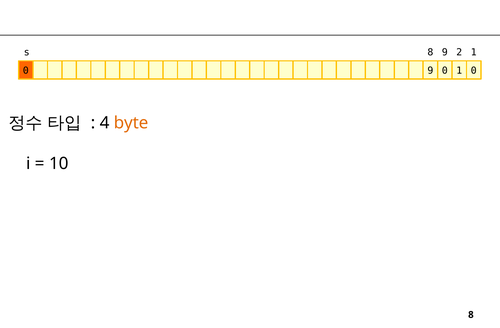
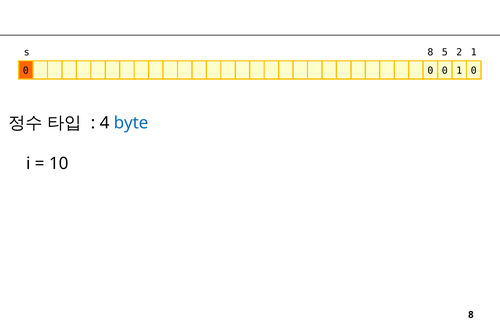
8 9: 9 -> 5 (445, 52)
9: 9 -> 0 (430, 71)
byte colour: orange -> blue (131, 123)
